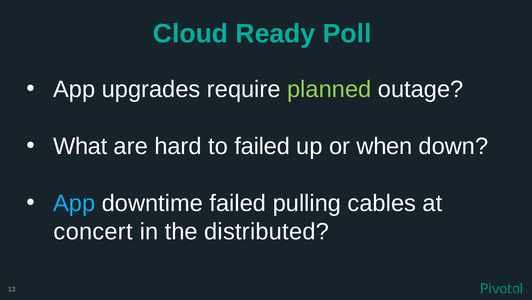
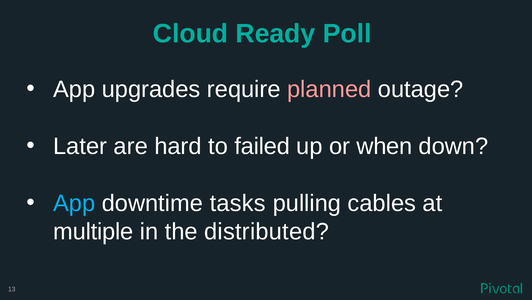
planned colour: light green -> pink (329, 89)
What: What -> Later (80, 146)
downtime failed: failed -> tasks (238, 203)
concert: concert -> multiple (93, 231)
